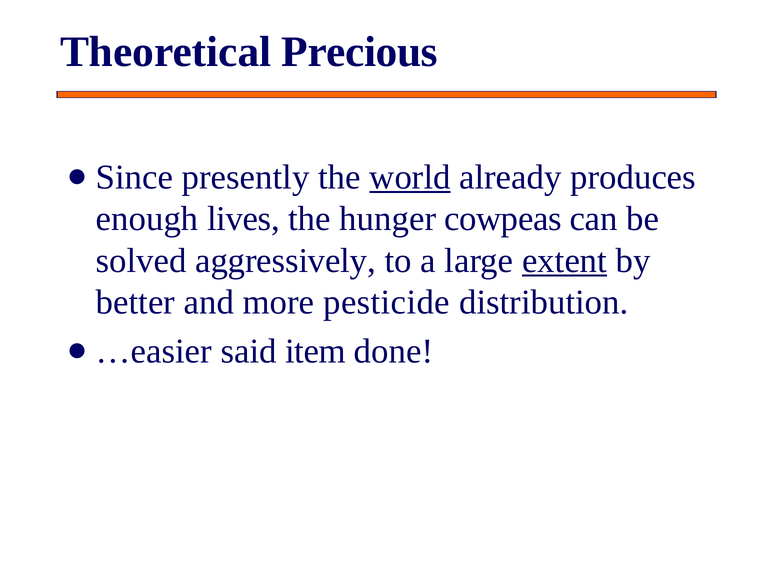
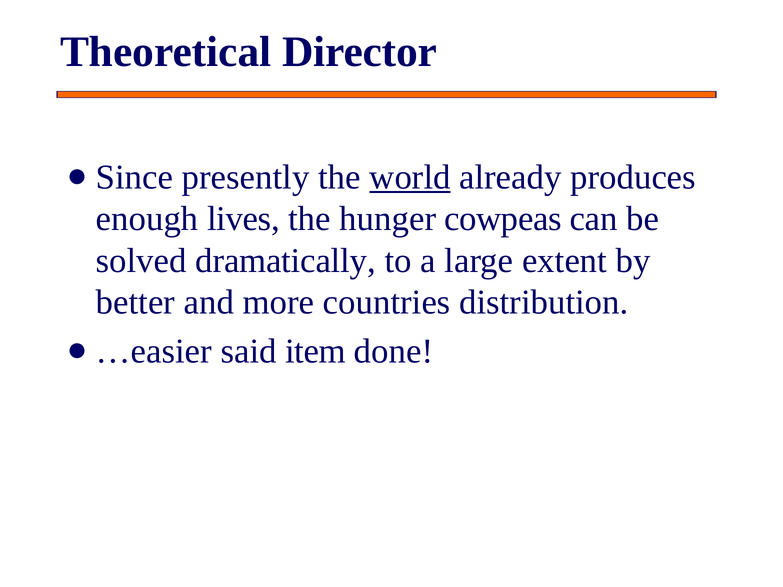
Precious: Precious -> Director (360, 52)
aggressively: aggressively -> dramatically (286, 261)
extent underline: present -> none (565, 261)
pesticide: pesticide -> countries (387, 303)
